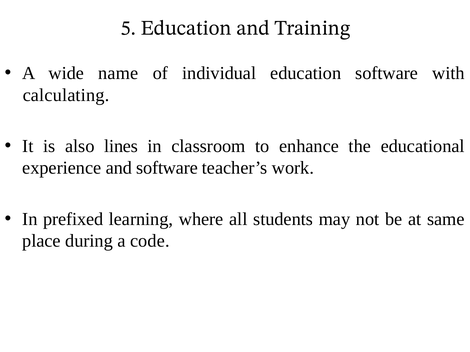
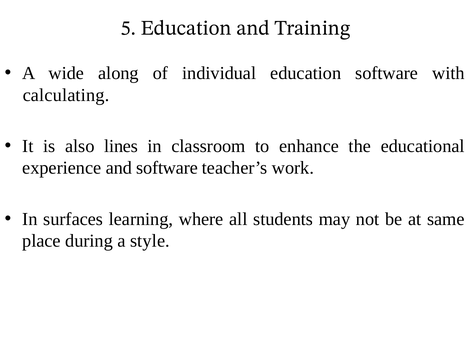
name: name -> along (118, 73)
prefixed: prefixed -> surfaces (73, 219)
code: code -> style (150, 241)
